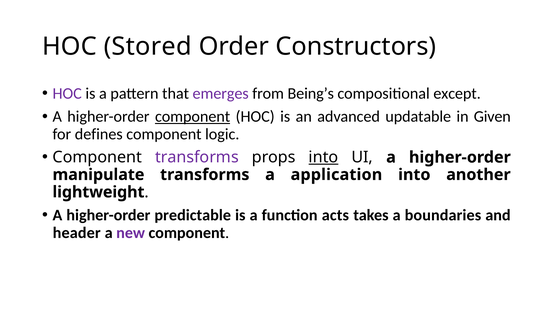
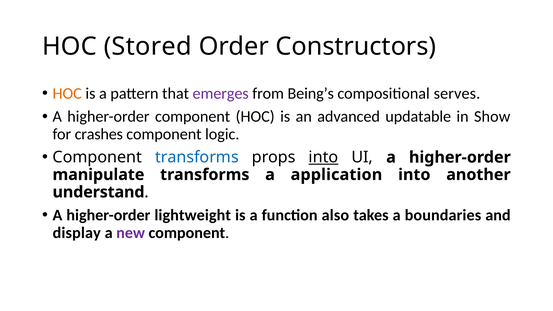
HOC colour: purple -> orange (67, 93)
except: except -> serves (457, 93)
component underline: present -> none (193, 117)
Given: Given -> Show (492, 117)
defines: defines -> crashes (99, 134)
transforms colour: purple -> blue (197, 157)
lightweight: lightweight -> understand (99, 192)
predictable: predictable -> lightweight (193, 215)
acts: acts -> also (335, 215)
header: header -> display (77, 233)
